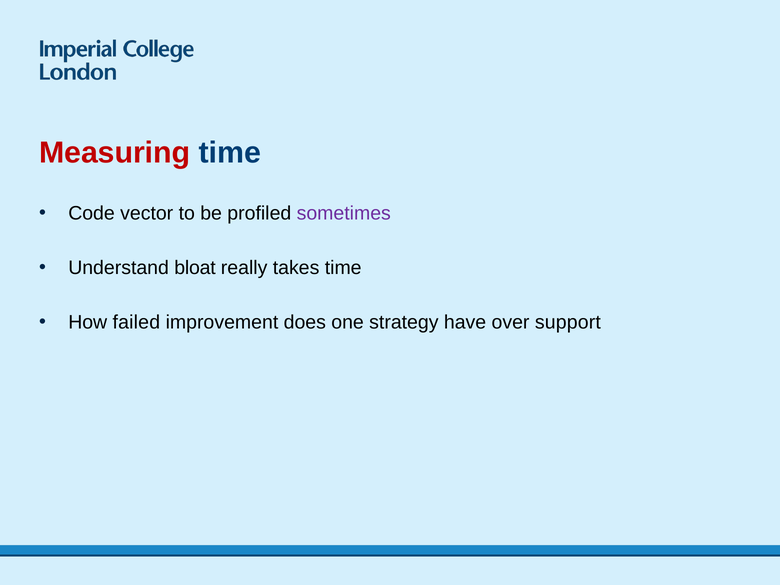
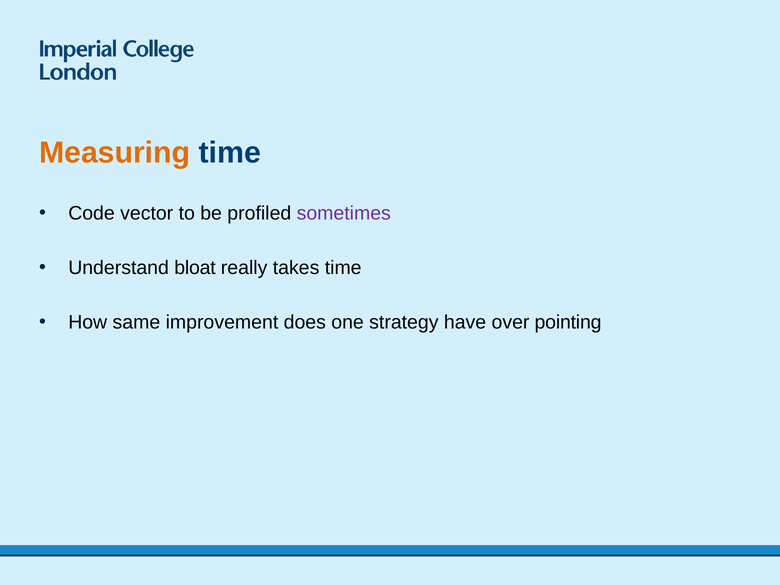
Measuring colour: red -> orange (115, 153)
failed: failed -> same (136, 322)
support: support -> pointing (568, 322)
